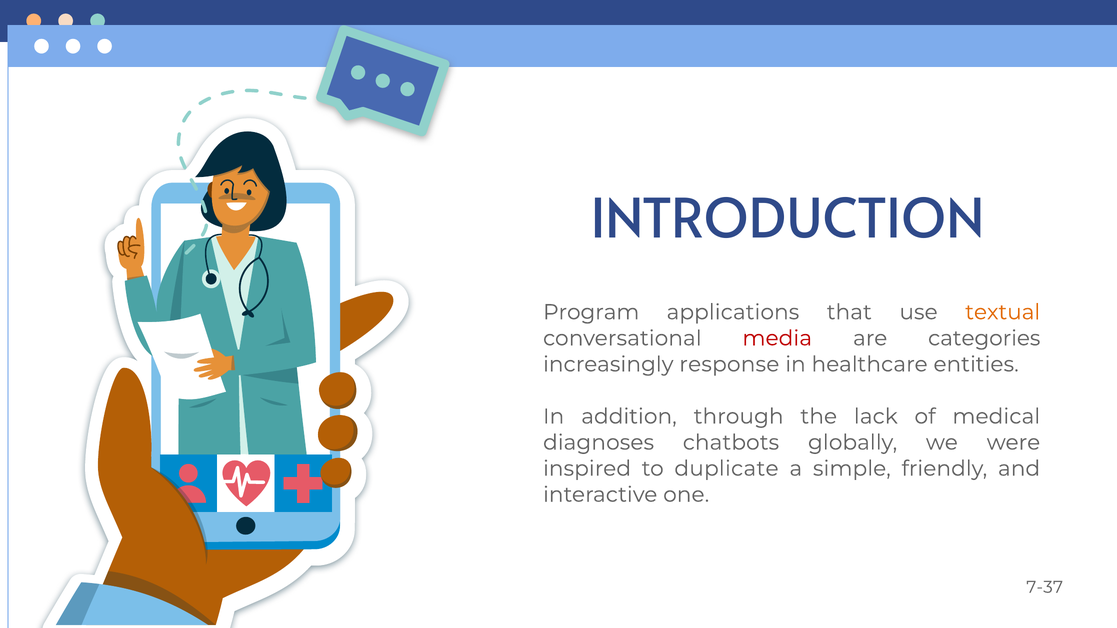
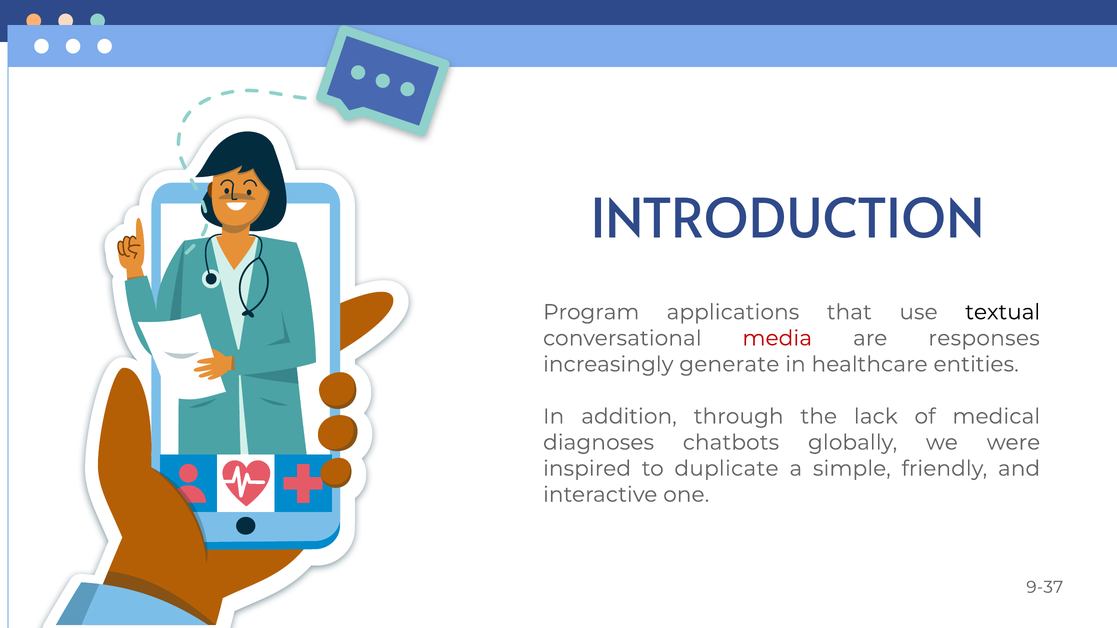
textual colour: orange -> black (1003, 312)
categories: categories -> responses (984, 338)
response: response -> generate (729, 364)
7-37: 7-37 -> 9-37 (1045, 587)
